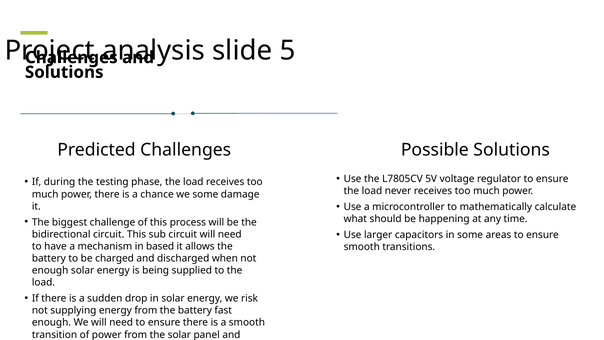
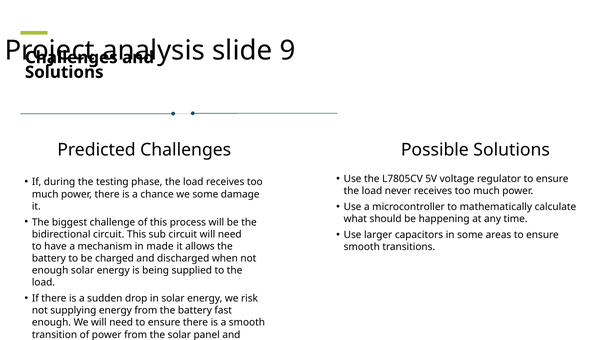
5: 5 -> 9 (288, 51)
based: based -> made (160, 246)
